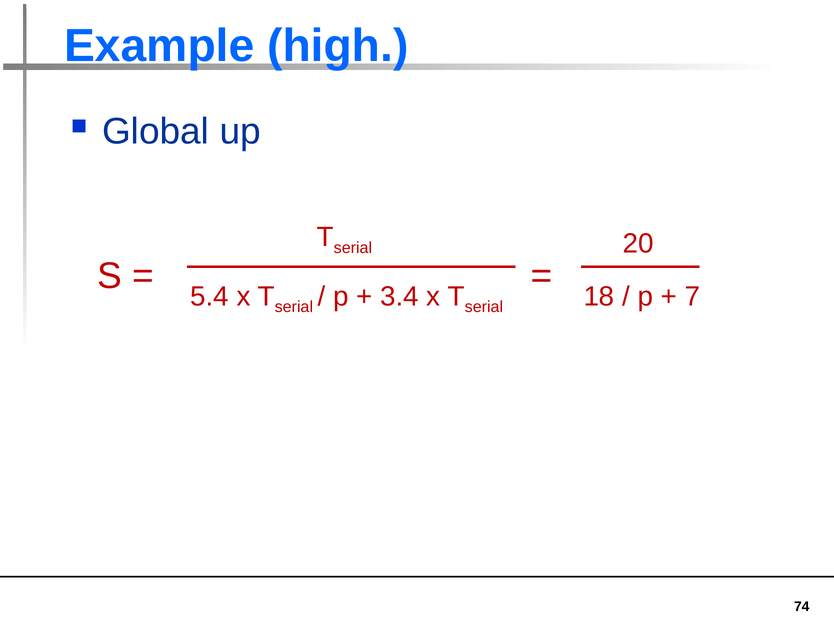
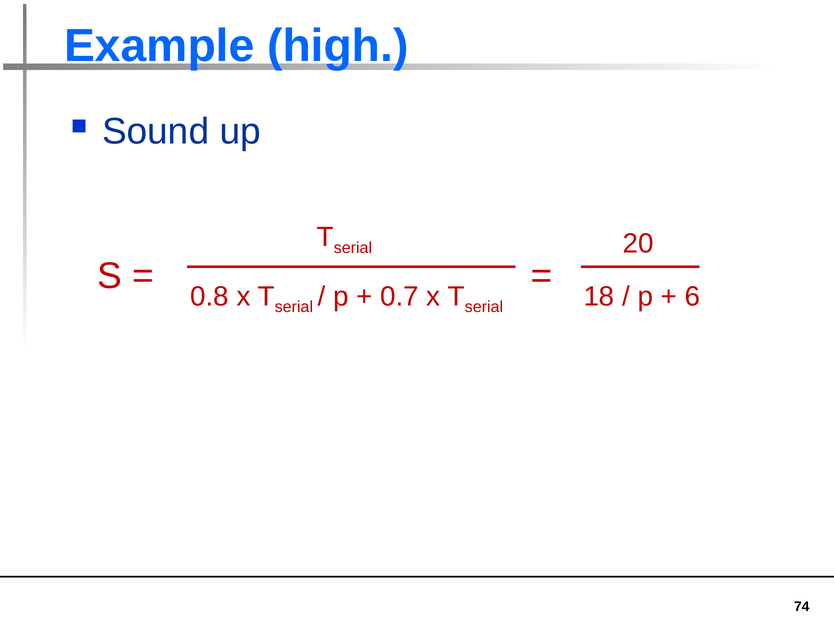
Global: Global -> Sound (156, 132)
5.4: 5.4 -> 0.8 (210, 296)
3.4: 3.4 -> 0.7 (399, 296)
7: 7 -> 6 (692, 296)
